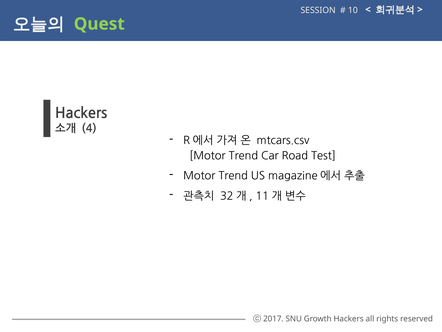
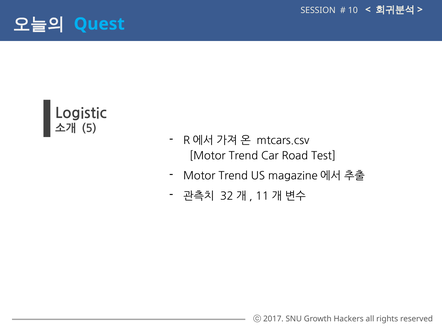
Quest colour: light green -> light blue (99, 24)
Hackers: Hackers -> Logistic (81, 113)
4: 4 -> 5 (89, 128)
